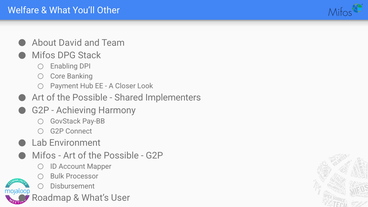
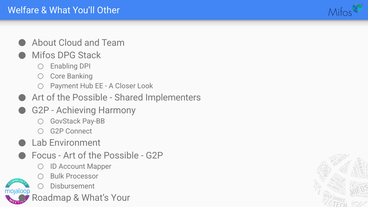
David: David -> Cloud (70, 43)
Mifos: Mifos -> Focus (44, 156)
User: User -> Your (121, 198)
